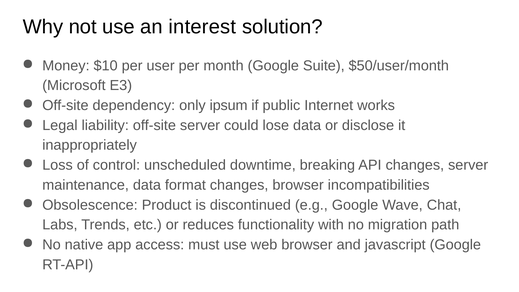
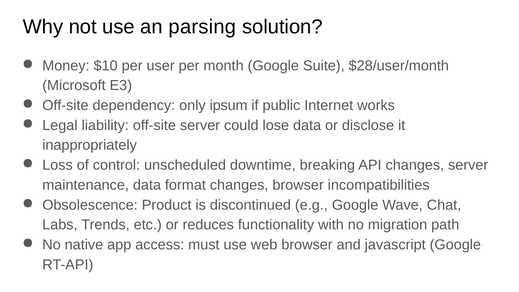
interest: interest -> parsing (202, 27)
$50/user/month: $50/user/month -> $28/user/month (399, 66)
